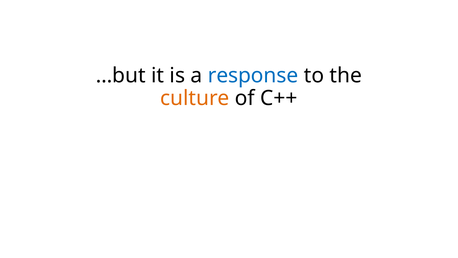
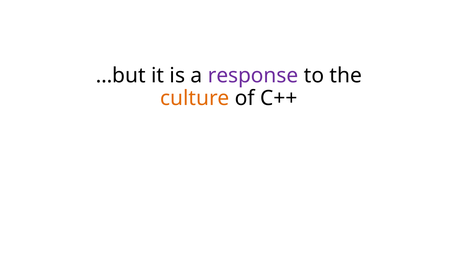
response colour: blue -> purple (253, 76)
